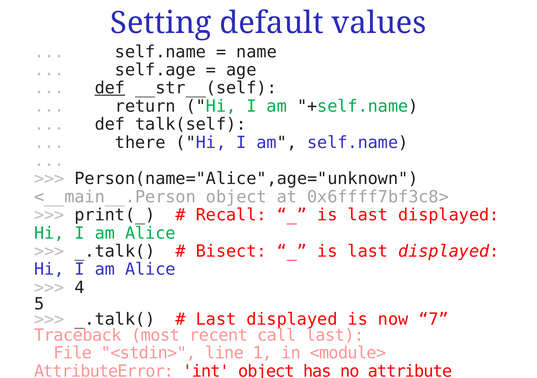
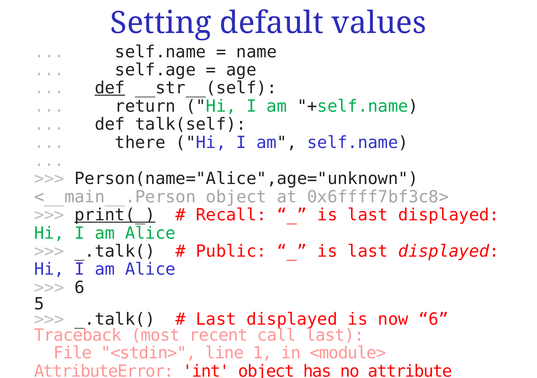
print(_ underline: none -> present (115, 215)
Bisect: Bisect -> Public (231, 251)
4: 4 -> 6 (80, 288)
now 7: 7 -> 6 (434, 320)
